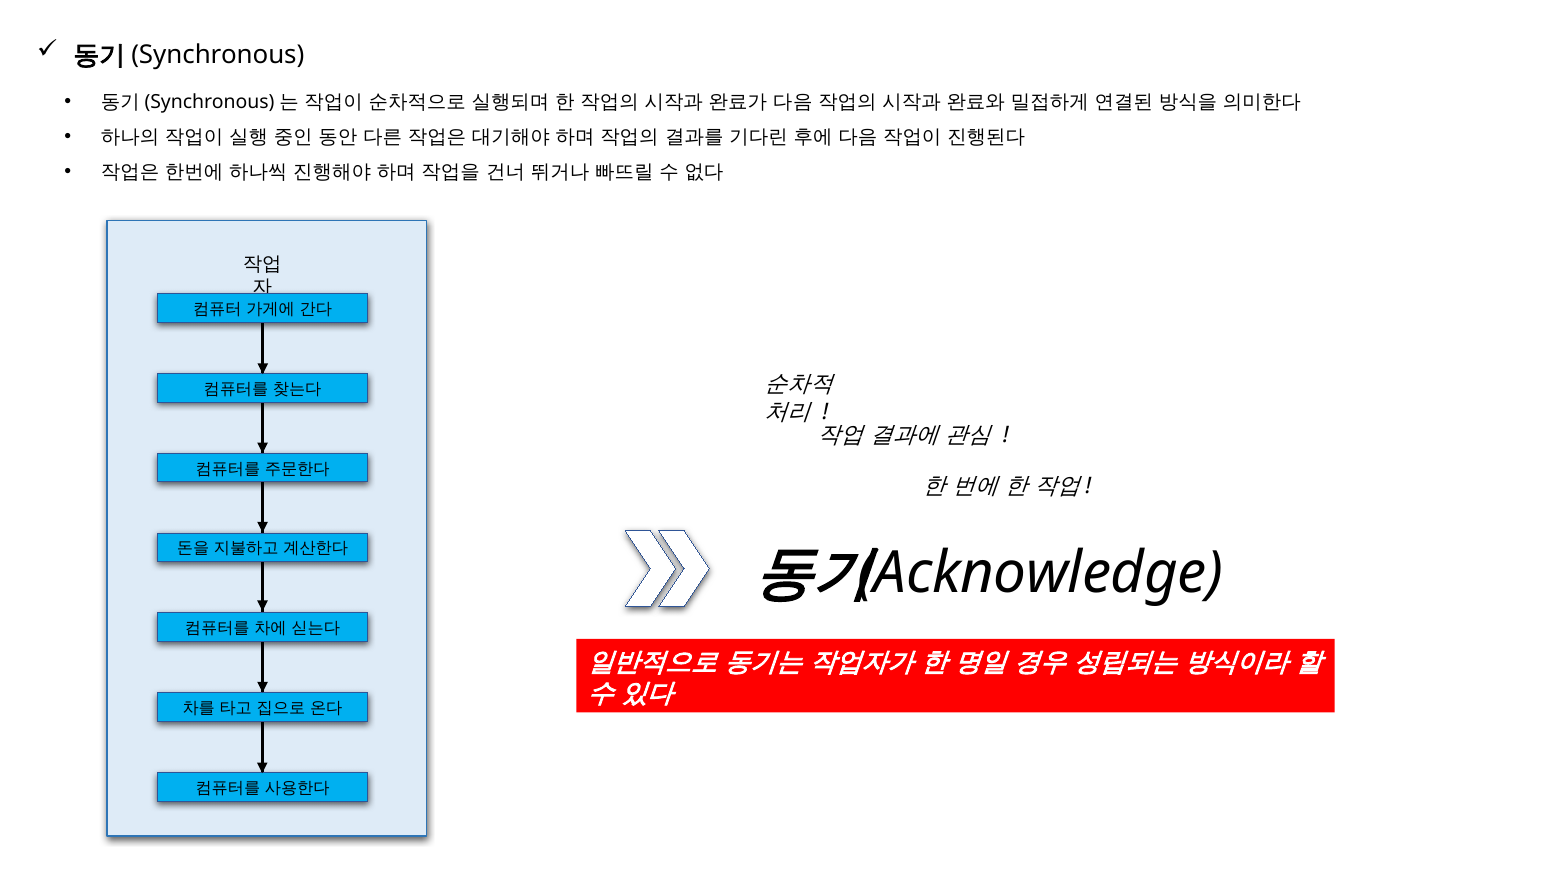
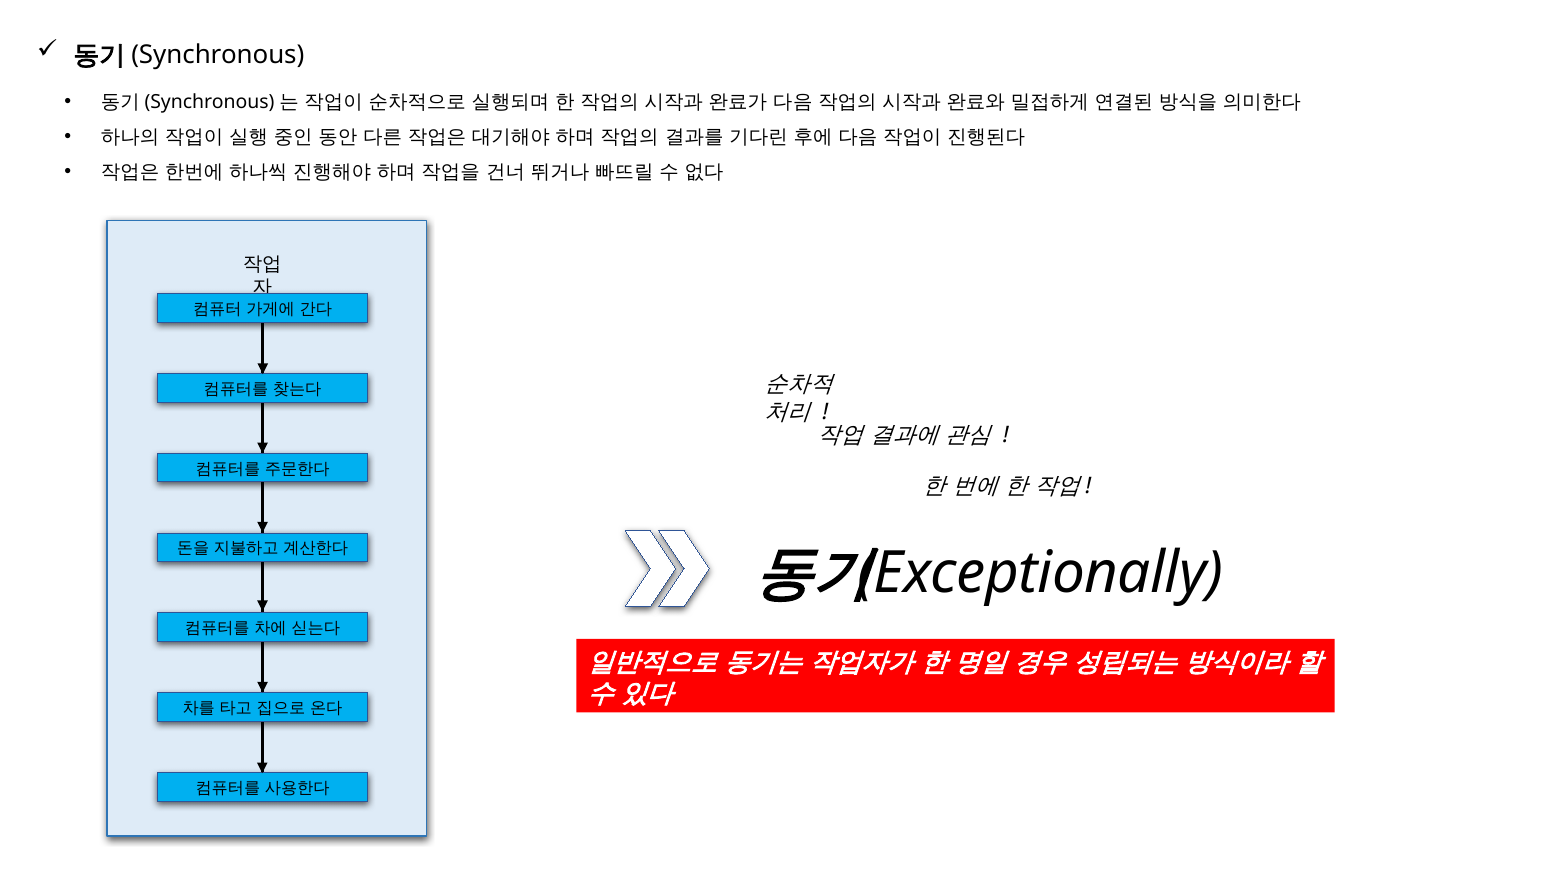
Acknowledge: Acknowledge -> Exceptionally (1040, 573)
